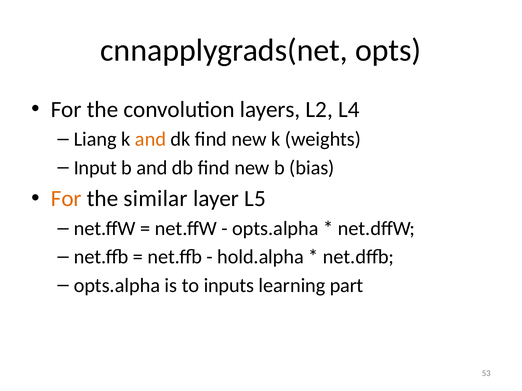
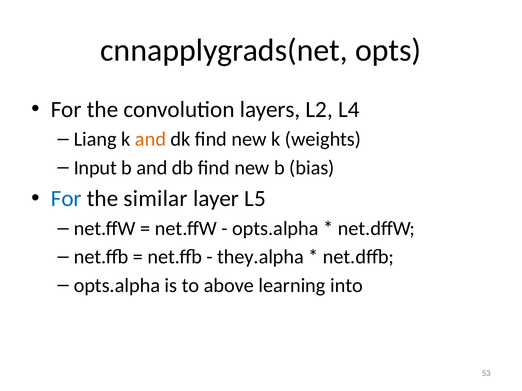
For colour: orange -> blue (66, 199)
hold.alpha: hold.alpha -> they.alpha (261, 257)
inputs: inputs -> above (229, 286)
part: part -> into (346, 286)
